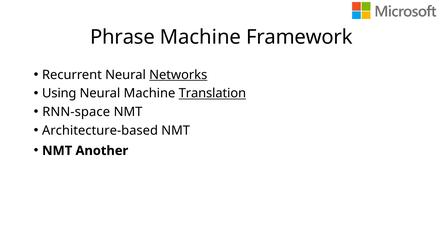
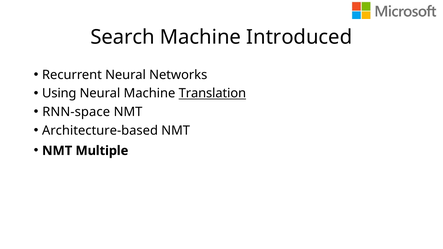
Phrase: Phrase -> Search (123, 37)
Framework: Framework -> Introduced (299, 37)
Networks underline: present -> none (178, 75)
Another: Another -> Multiple (102, 151)
